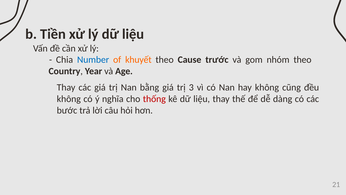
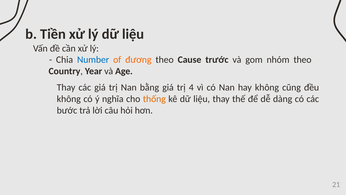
khuyết: khuyết -> đương (138, 60)
3: 3 -> 4 (191, 87)
thống colour: red -> orange (154, 99)
